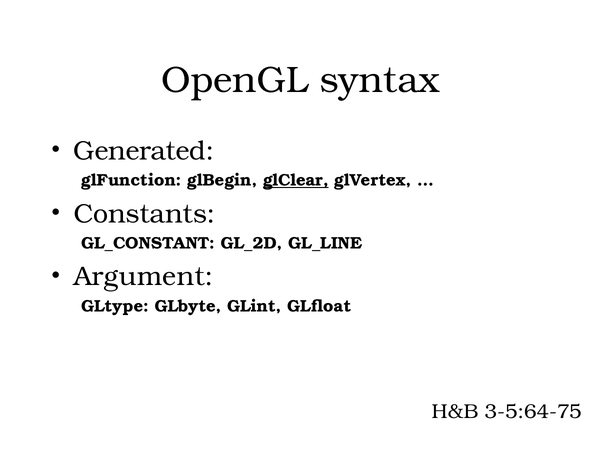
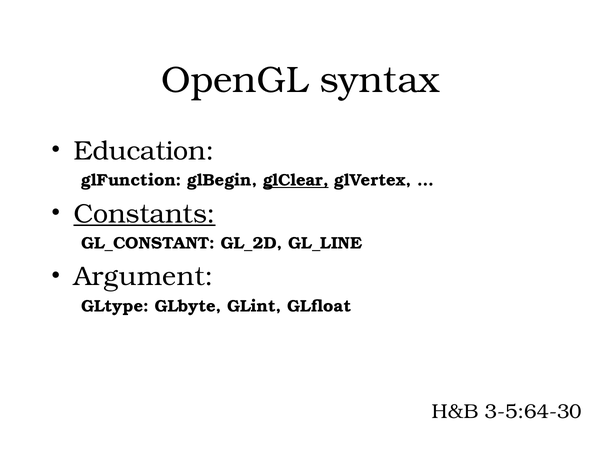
Generated: Generated -> Education (144, 151)
Constants underline: none -> present (145, 214)
3-5:64-75: 3-5:64-75 -> 3-5:64-30 (533, 412)
